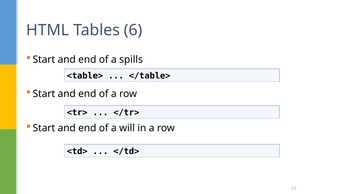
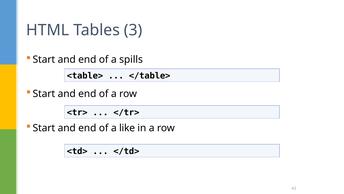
6: 6 -> 3 (133, 30)
will: will -> like (127, 128)
